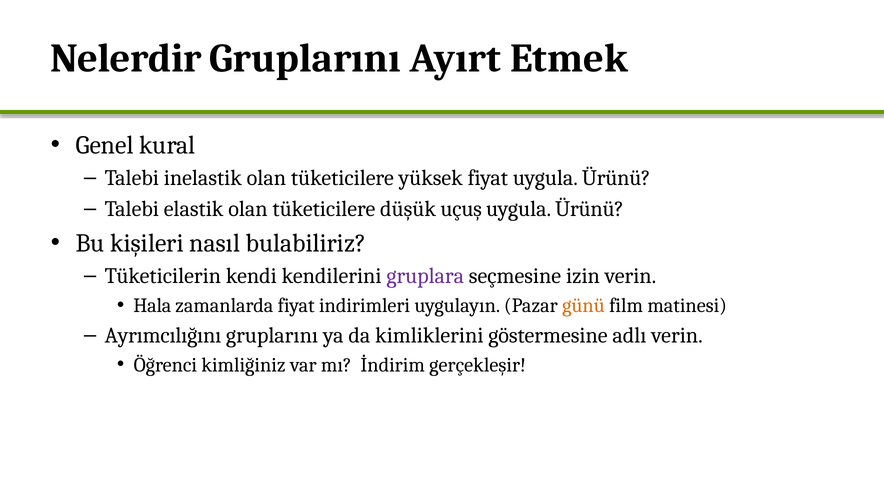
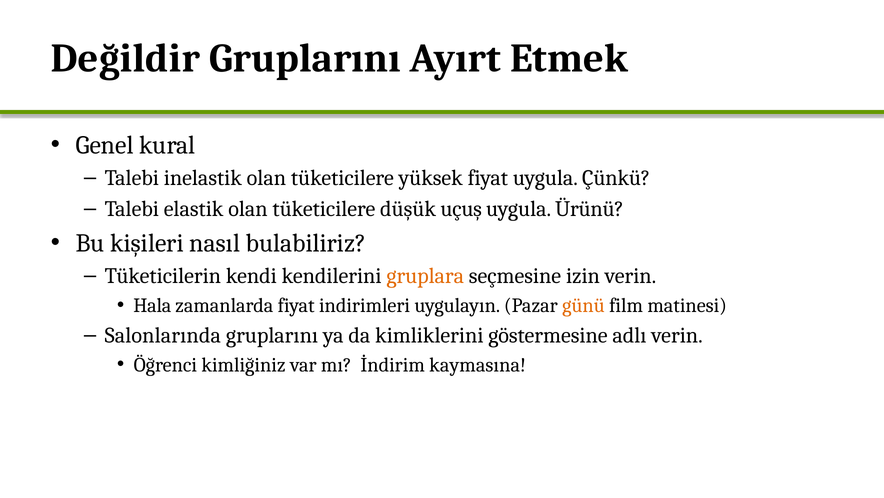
Nelerdir: Nelerdir -> Değildir (125, 58)
fiyat uygula Ürünü: Ürünü -> Çünkü (616, 178)
gruplara colour: purple -> orange (425, 276)
Ayrımcılığını: Ayrımcılığını -> Salonlarında (163, 335)
gerçekleşir: gerçekleşir -> kaymasına (478, 364)
